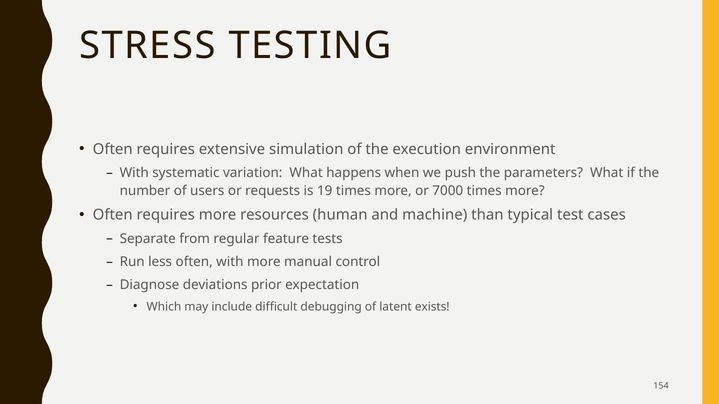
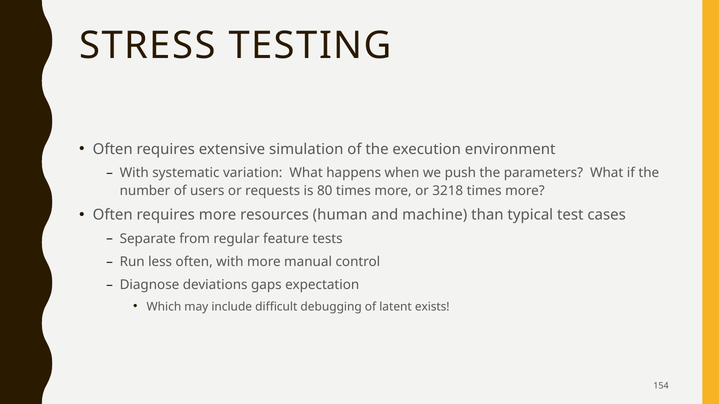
19: 19 -> 80 (325, 191)
7000: 7000 -> 3218 (448, 191)
prior: prior -> gaps (266, 285)
